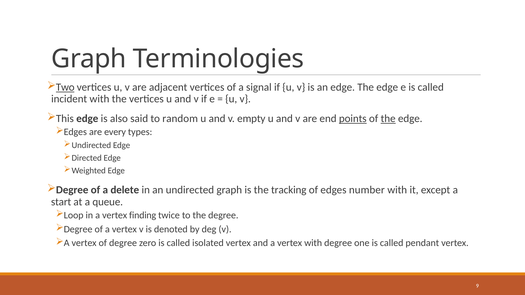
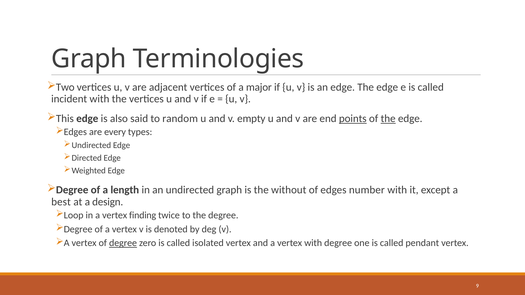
Two underline: present -> none (65, 87)
signal: signal -> major (259, 87)
delete: delete -> length (125, 190)
tracking: tracking -> without (289, 190)
start: start -> best (61, 202)
queue: queue -> design (108, 202)
degree underline: none -> present (123, 243)
